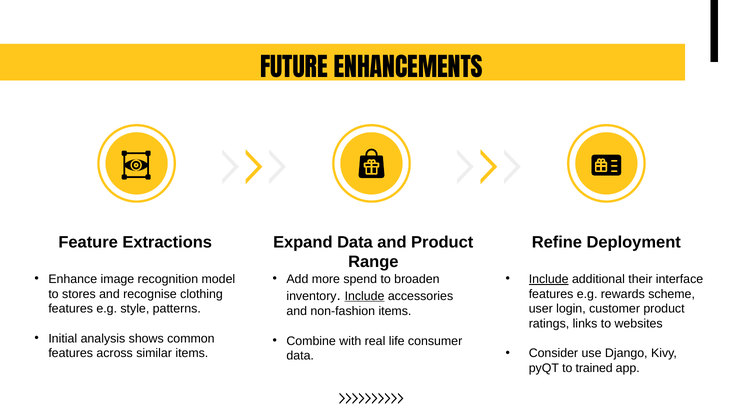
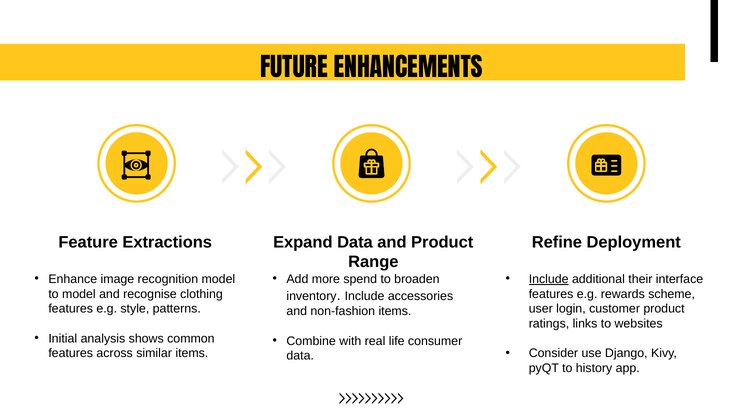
to stores: stores -> model (79, 294)
Include underline: present -> none (365, 296)
trained: trained -> history (594, 368)
